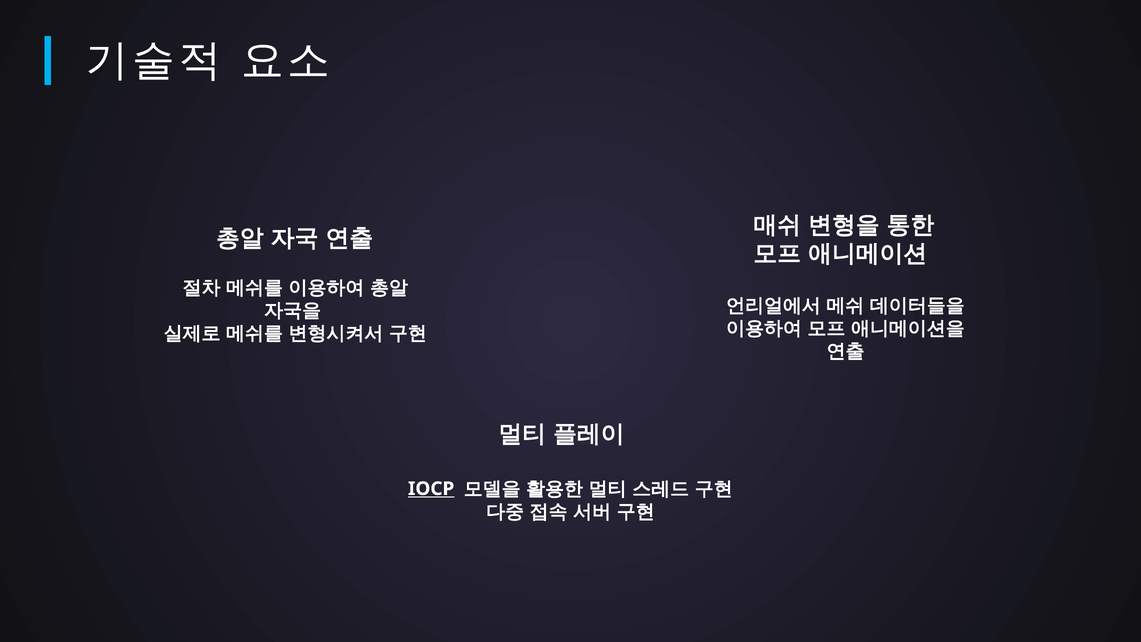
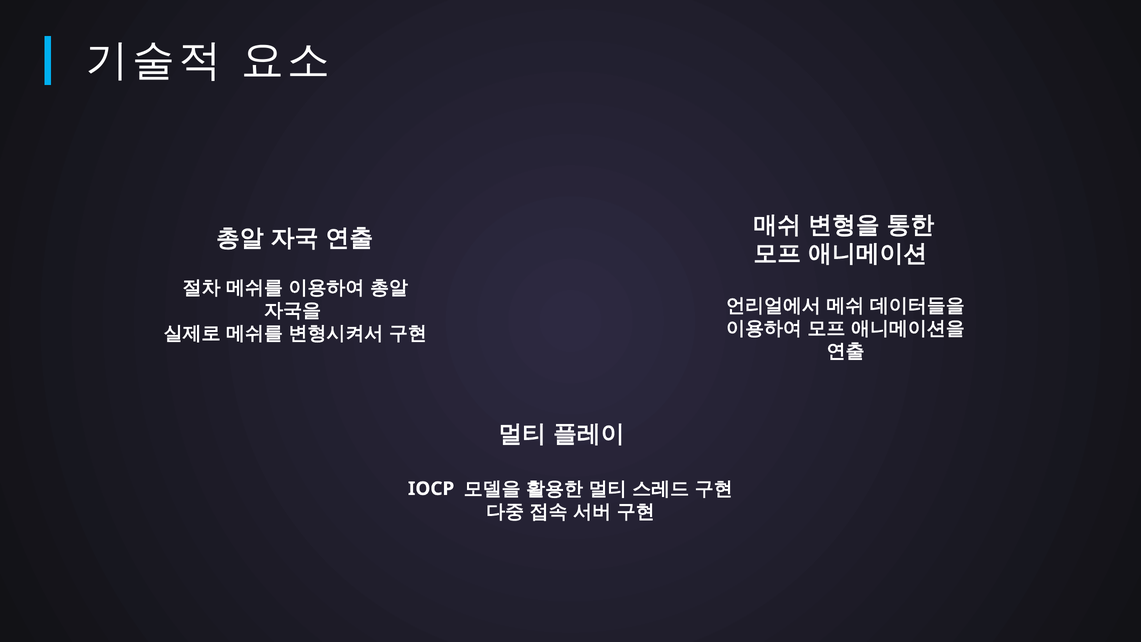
IOCP underline: present -> none (431, 489)
